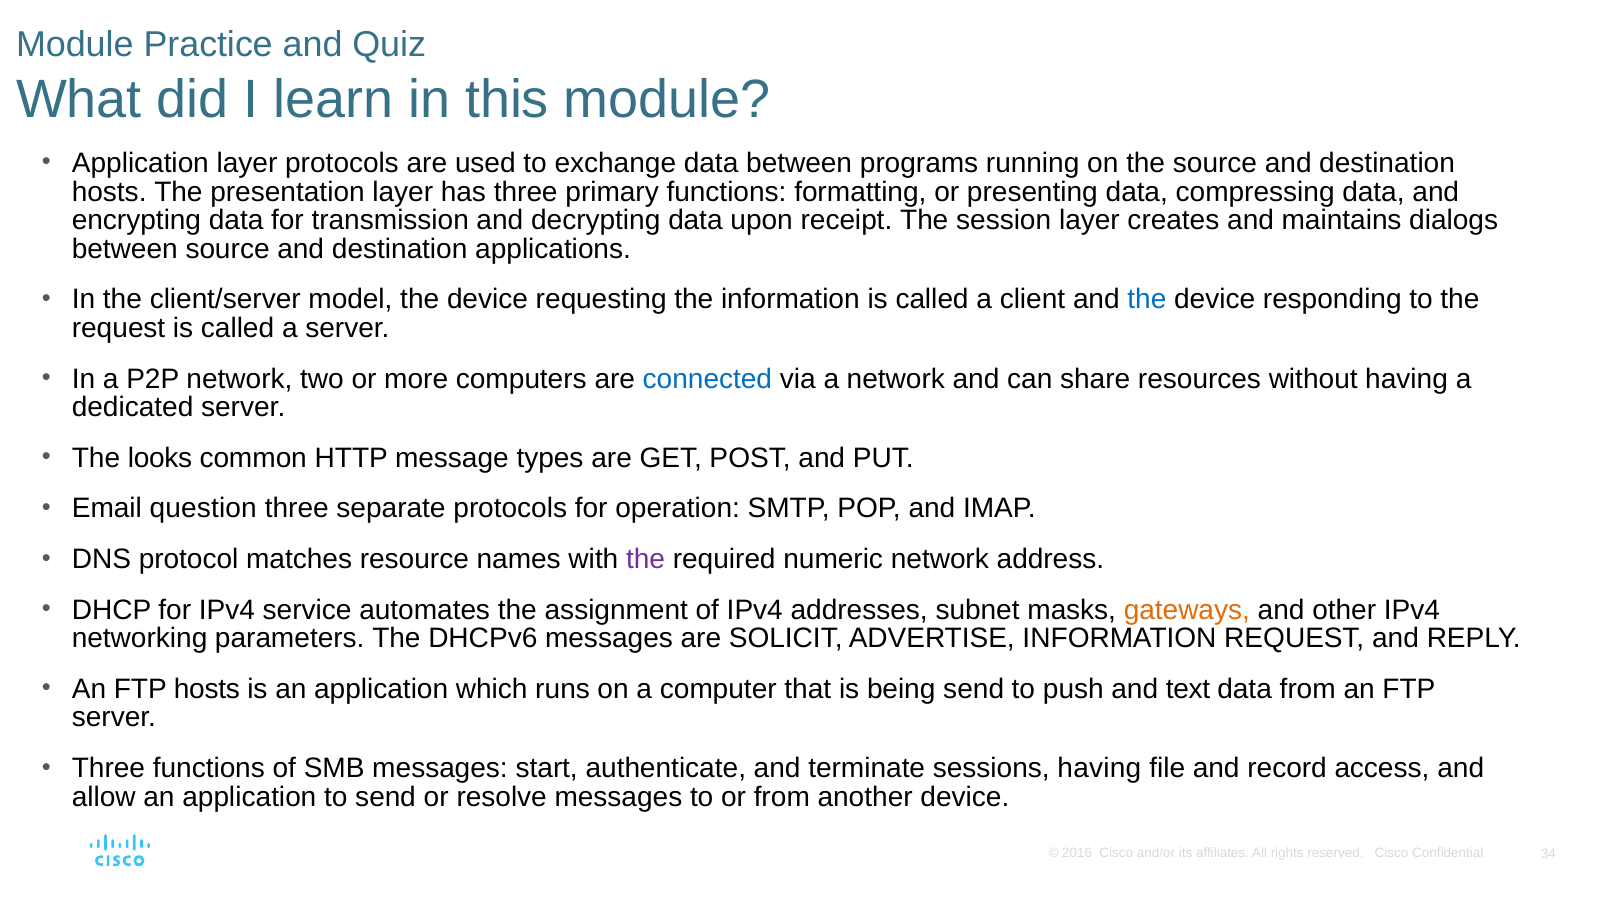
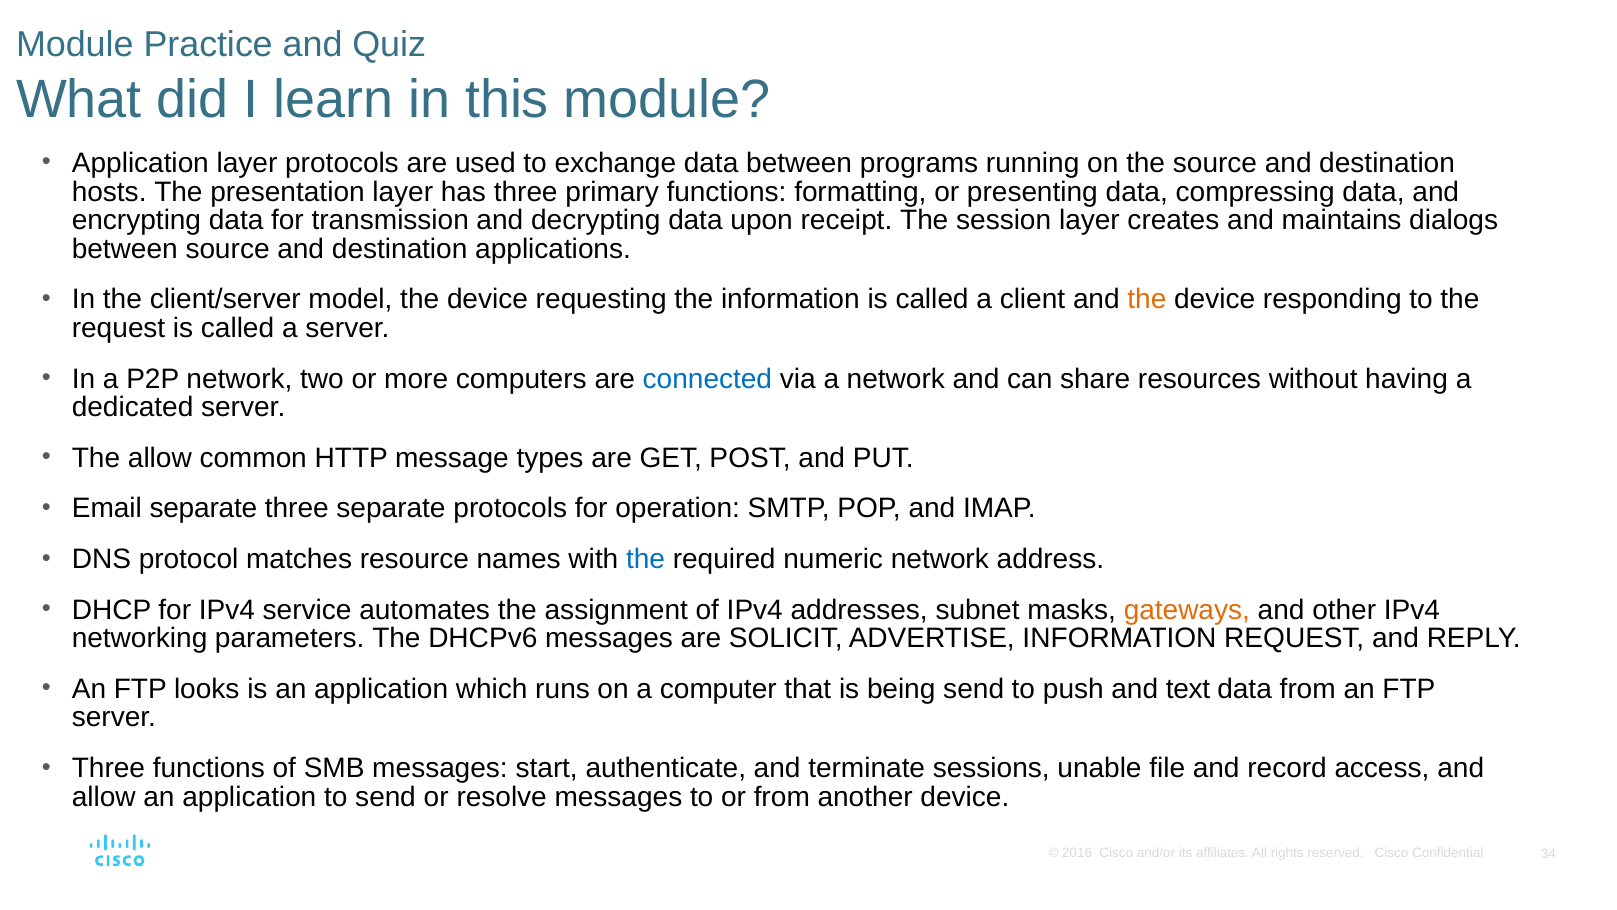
the colour: blue -> orange (1147, 299)
The looks: looks -> allow (160, 458)
Email question: question -> separate (203, 508)
the colour: purple -> blue (646, 559)
FTP hosts: hosts -> looks (207, 689)
sessions having: having -> unable (1100, 768)
